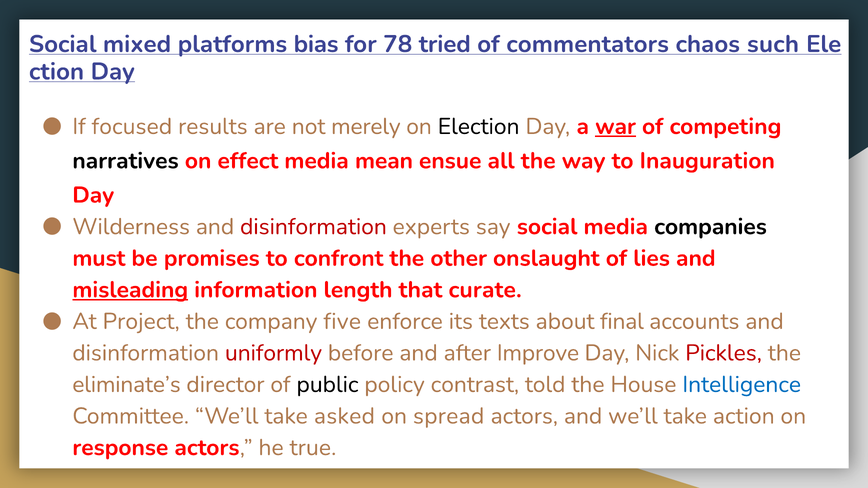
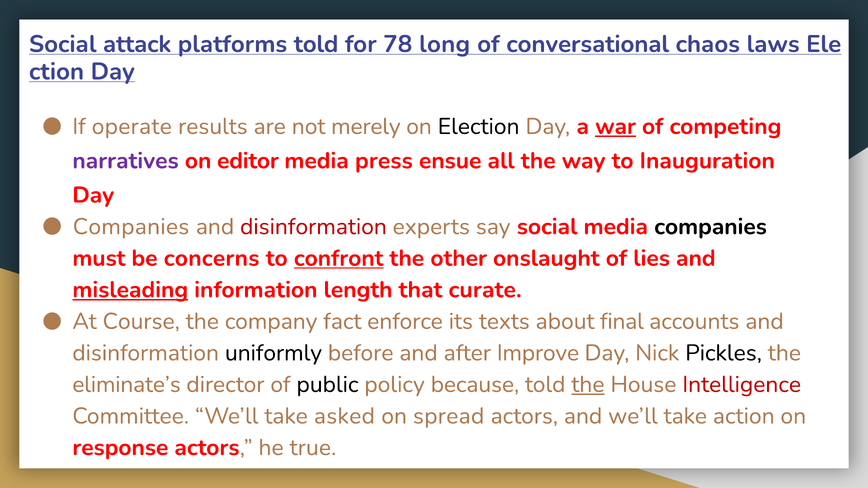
mixed: mixed -> attack (137, 44)
platforms bias: bias -> told (316, 44)
tried: tried -> long (445, 44)
commentators: commentators -> conversational (588, 44)
such: such -> laws (773, 44)
focused: focused -> operate (132, 126)
narratives colour: black -> purple (126, 161)
effect: effect -> editor (248, 161)
mean: mean -> press (384, 161)
Wilderness: Wilderness -> Companies (131, 227)
promises: promises -> concerns (212, 258)
confront underline: none -> present (339, 258)
Project: Project -> Course (141, 321)
five: five -> fact (342, 321)
uniformly colour: red -> black (273, 353)
Pickles colour: red -> black (724, 353)
contrast: contrast -> because (475, 385)
the underline: none -> present (588, 385)
Intelligence colour: blue -> red (742, 385)
